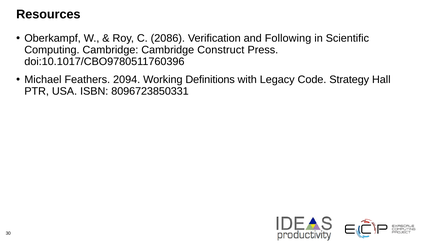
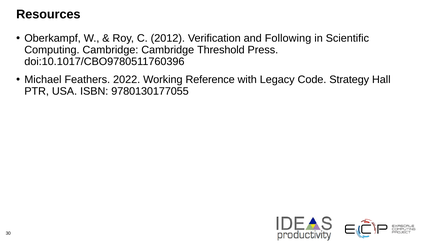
2086: 2086 -> 2012 (168, 38)
Construct: Construct -> Threshold (221, 50)
2094: 2094 -> 2022 (127, 80)
Definitions: Definitions -> Reference (210, 80)
8096723850331: 8096723850331 -> 9780130177055 (150, 91)
